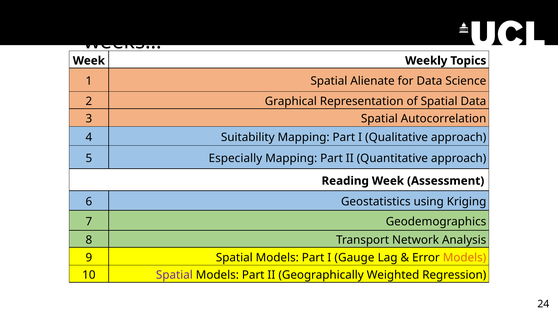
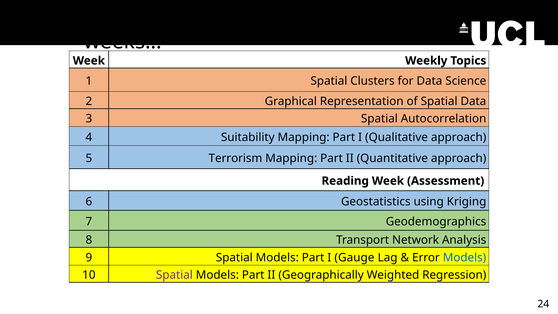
Alienate: Alienate -> Clusters (373, 81)
Especially: Especially -> Terrorism (235, 158)
Models colour: orange -> blue (465, 257)
